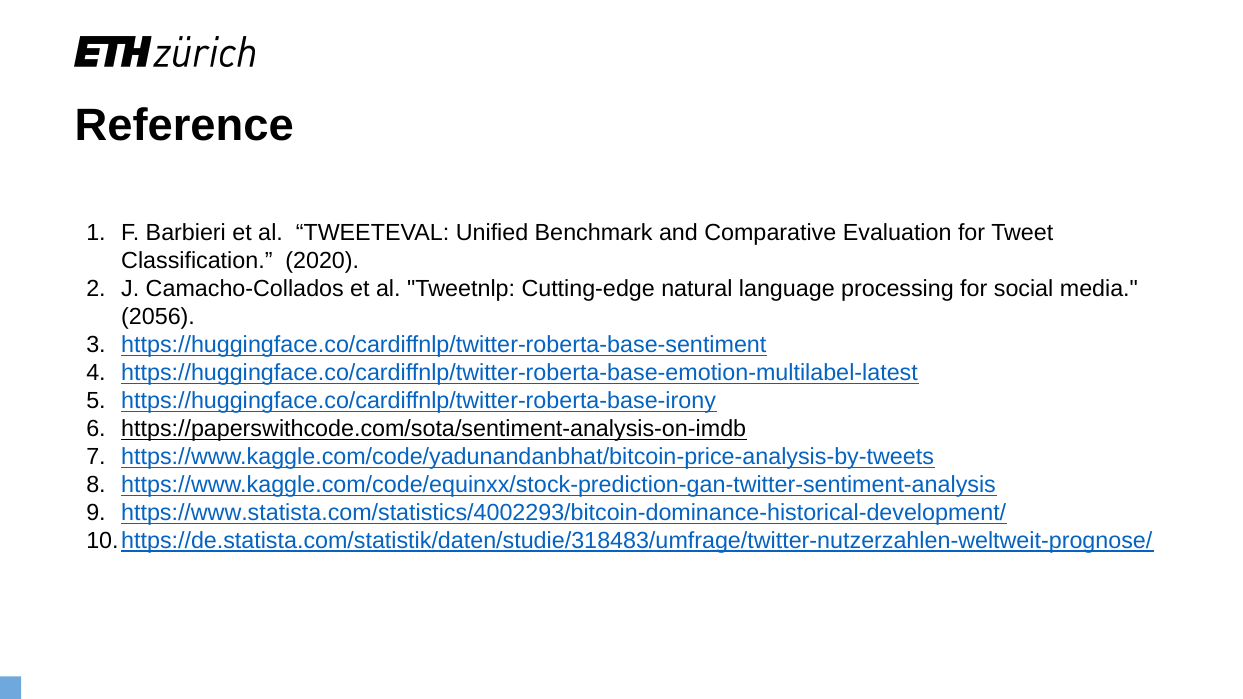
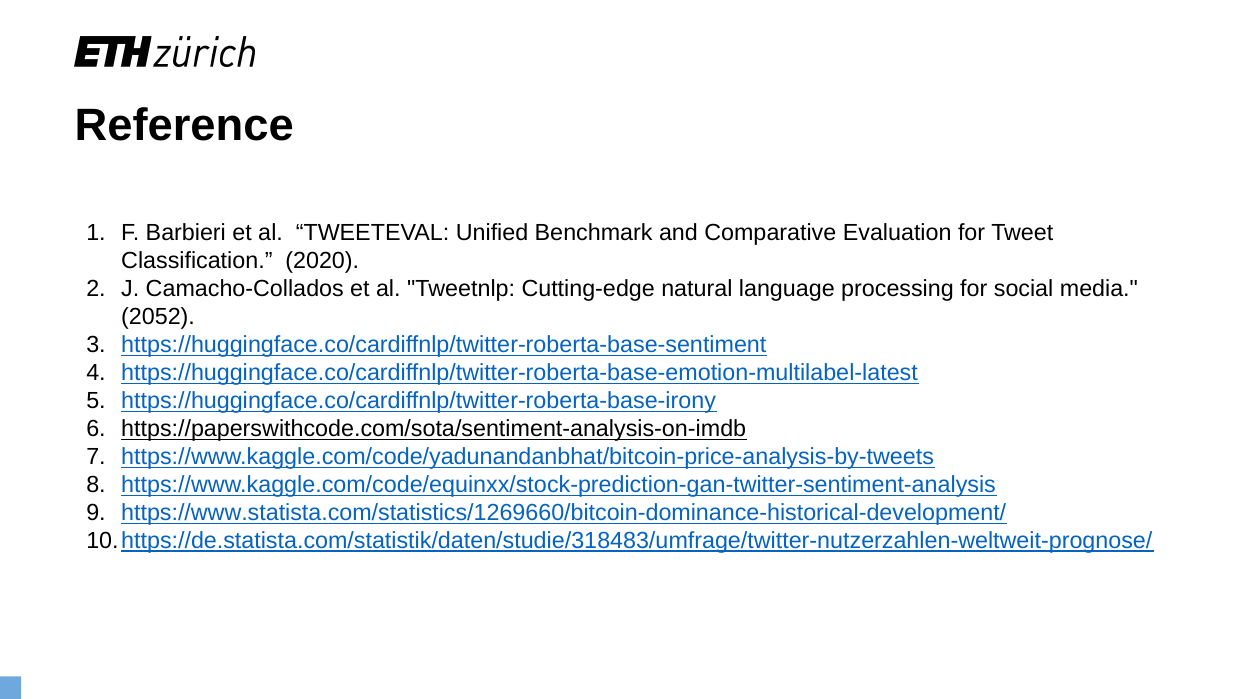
2056: 2056 -> 2052 (158, 317)
https://www.statista.com/statistics/4002293/bitcoin-dominance-historical-development/: https://www.statista.com/statistics/4002293/bitcoin-dominance-historical-development/ -> https://www.statista.com/statistics/1269660/bitcoin-dominance-historical-development/ (564, 513)
